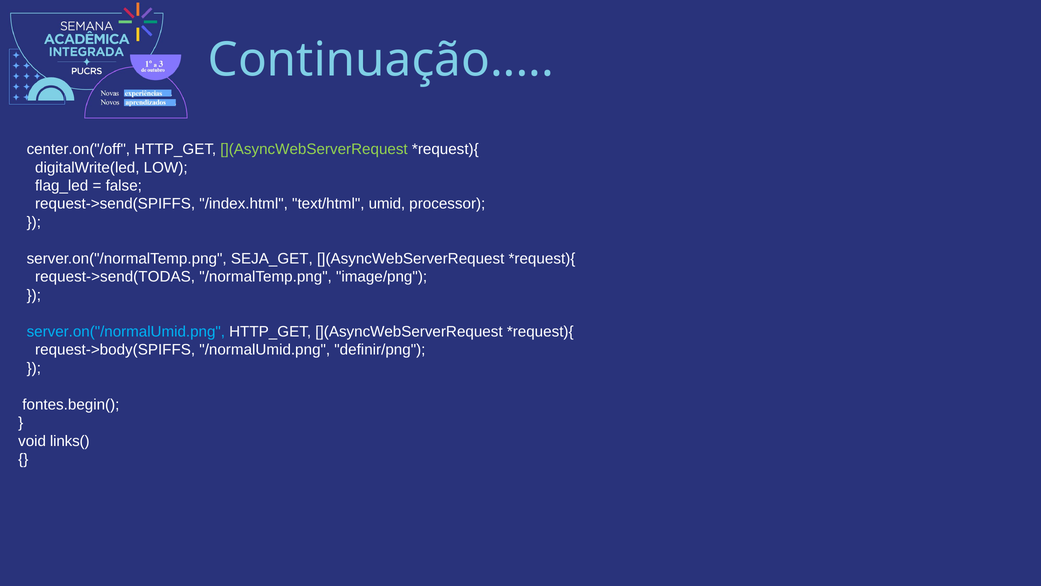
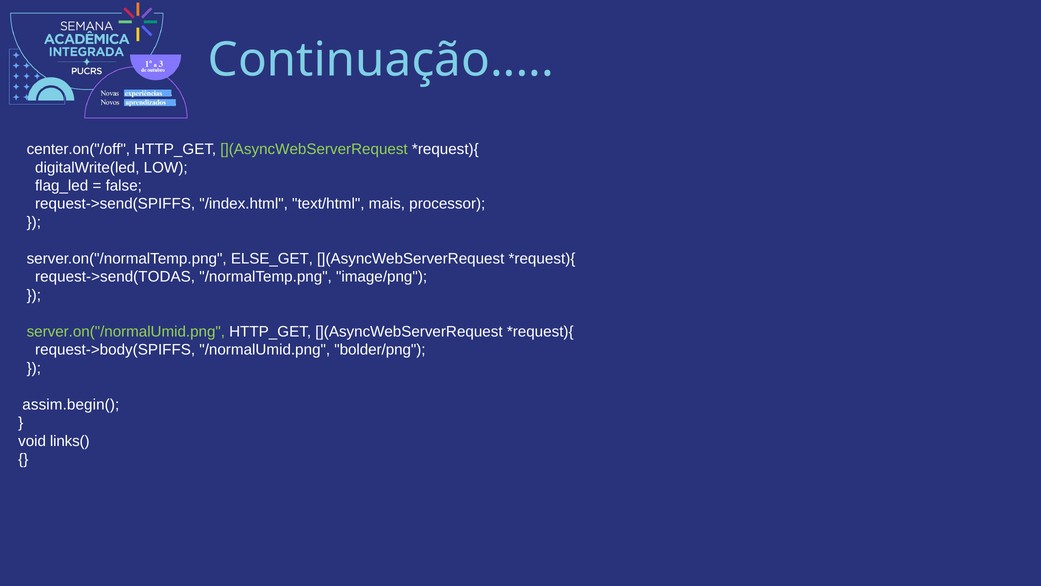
umid: umid -> mais (387, 204)
SEJA_GET: SEJA_GET -> ELSE_GET (272, 259)
server.on("/normalUmid.png colour: light blue -> light green (126, 331)
definir/png: definir/png -> bolder/png (380, 350)
fontes.begin(: fontes.begin( -> assim.begin( (71, 404)
